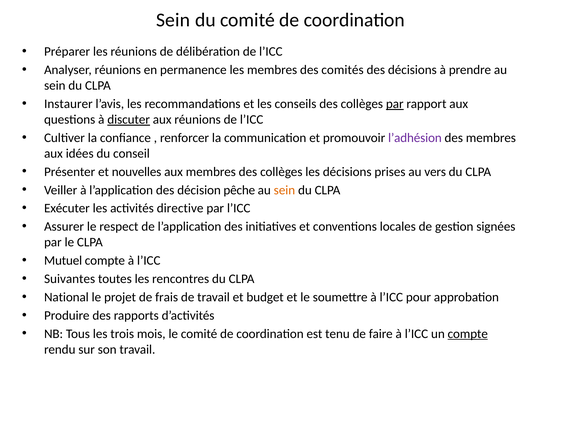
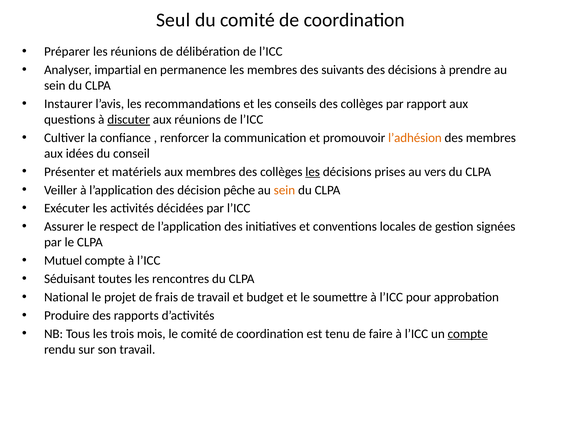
Sein: Sein -> Seul (173, 20)
Analyser réunions: réunions -> impartial (118, 70)
comités: comités -> suivants (343, 70)
par underline: present -> none (395, 104)
l’adhésion colour: purple -> orange (415, 138)
nouvelles: nouvelles -> matériels (137, 172)
les underline: none -> present (313, 172)
directive: directive -> décidées (180, 208)
Suivantes: Suivantes -> Séduisant (70, 279)
